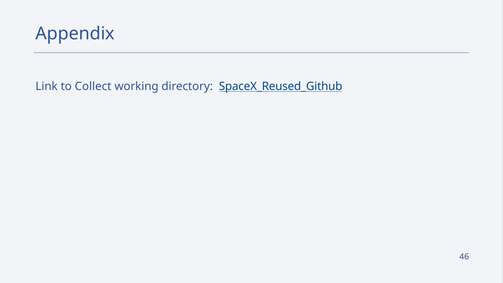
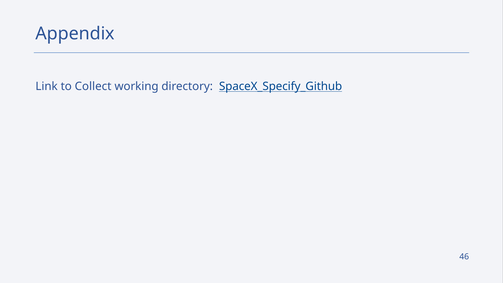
SpaceX_Reused_Github: SpaceX_Reused_Github -> SpaceX_Specify_Github (281, 86)
